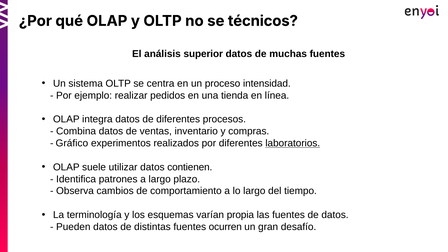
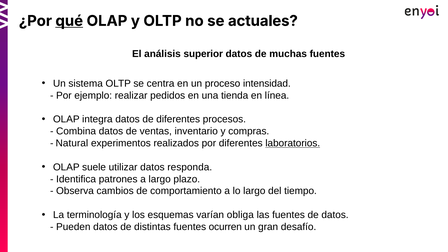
qué underline: none -> present (69, 21)
técnicos: técnicos -> actuales (263, 21)
Gráfico: Gráfico -> Natural (72, 143)
contienen: contienen -> responda (190, 167)
propia: propia -> obliga (240, 215)
